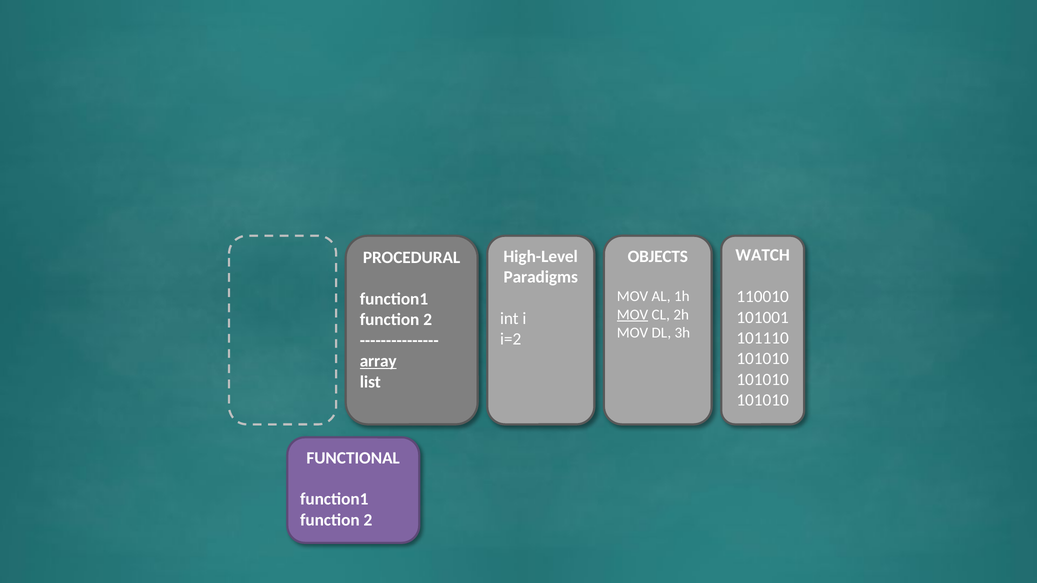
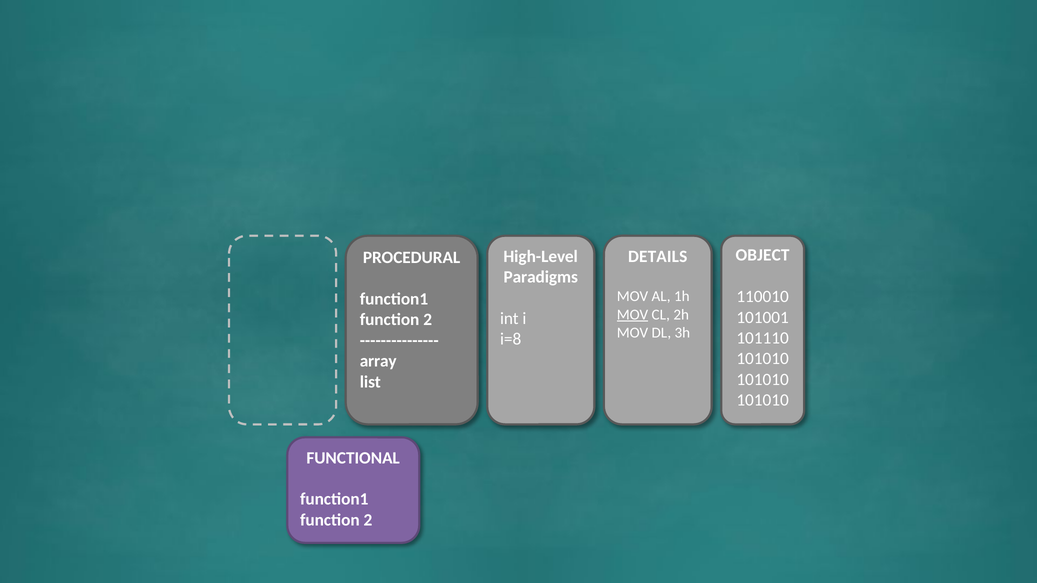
WATCH: WATCH -> OBJECT (763, 255)
OBJECTS: OBJECTS -> DETAILS (658, 256)
i=2: i=2 -> i=8 (511, 339)
array underline: present -> none (378, 361)
